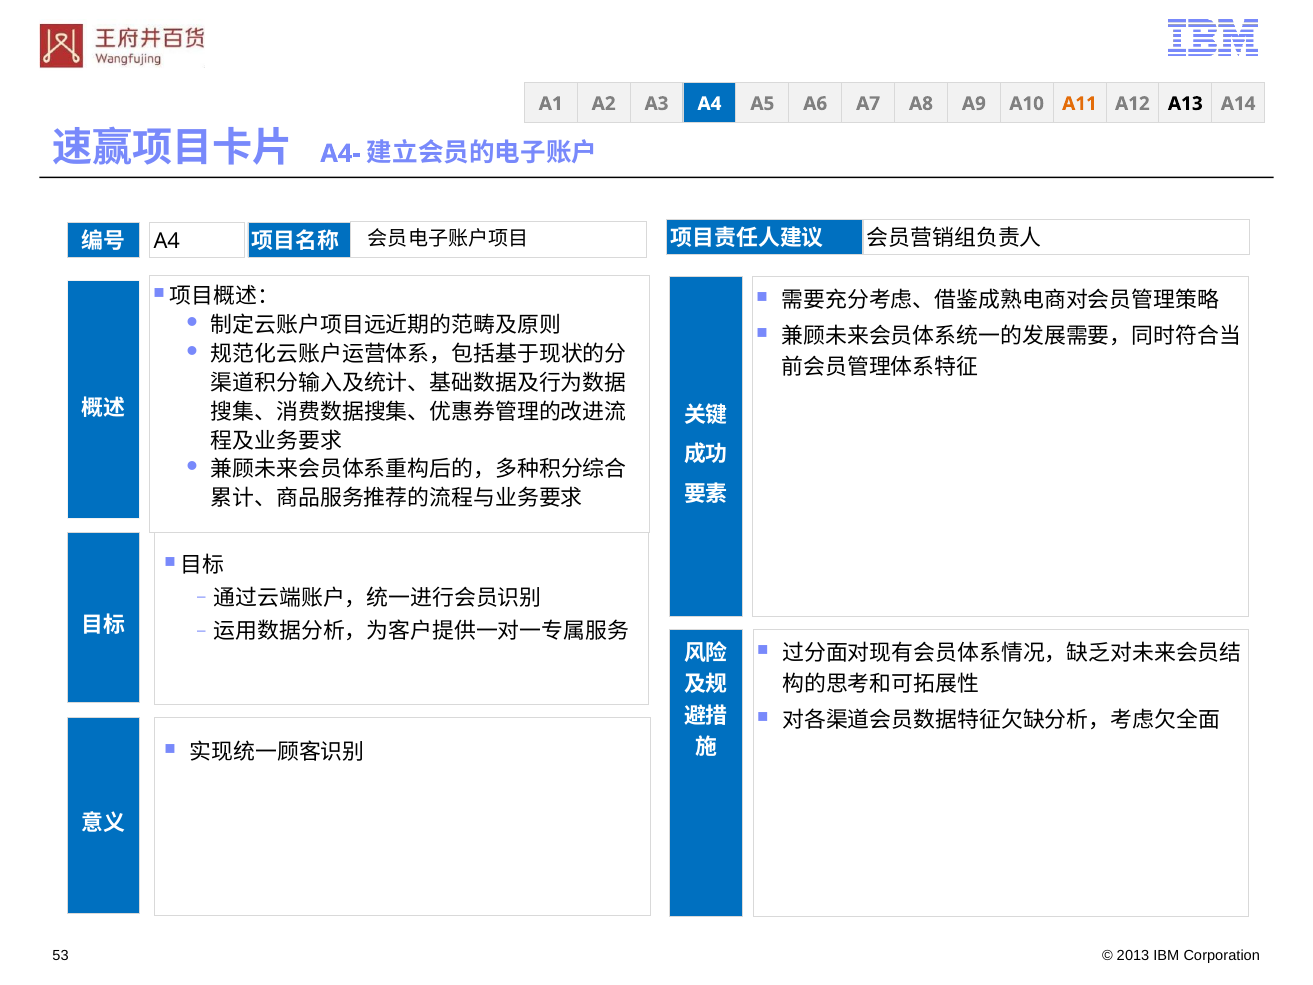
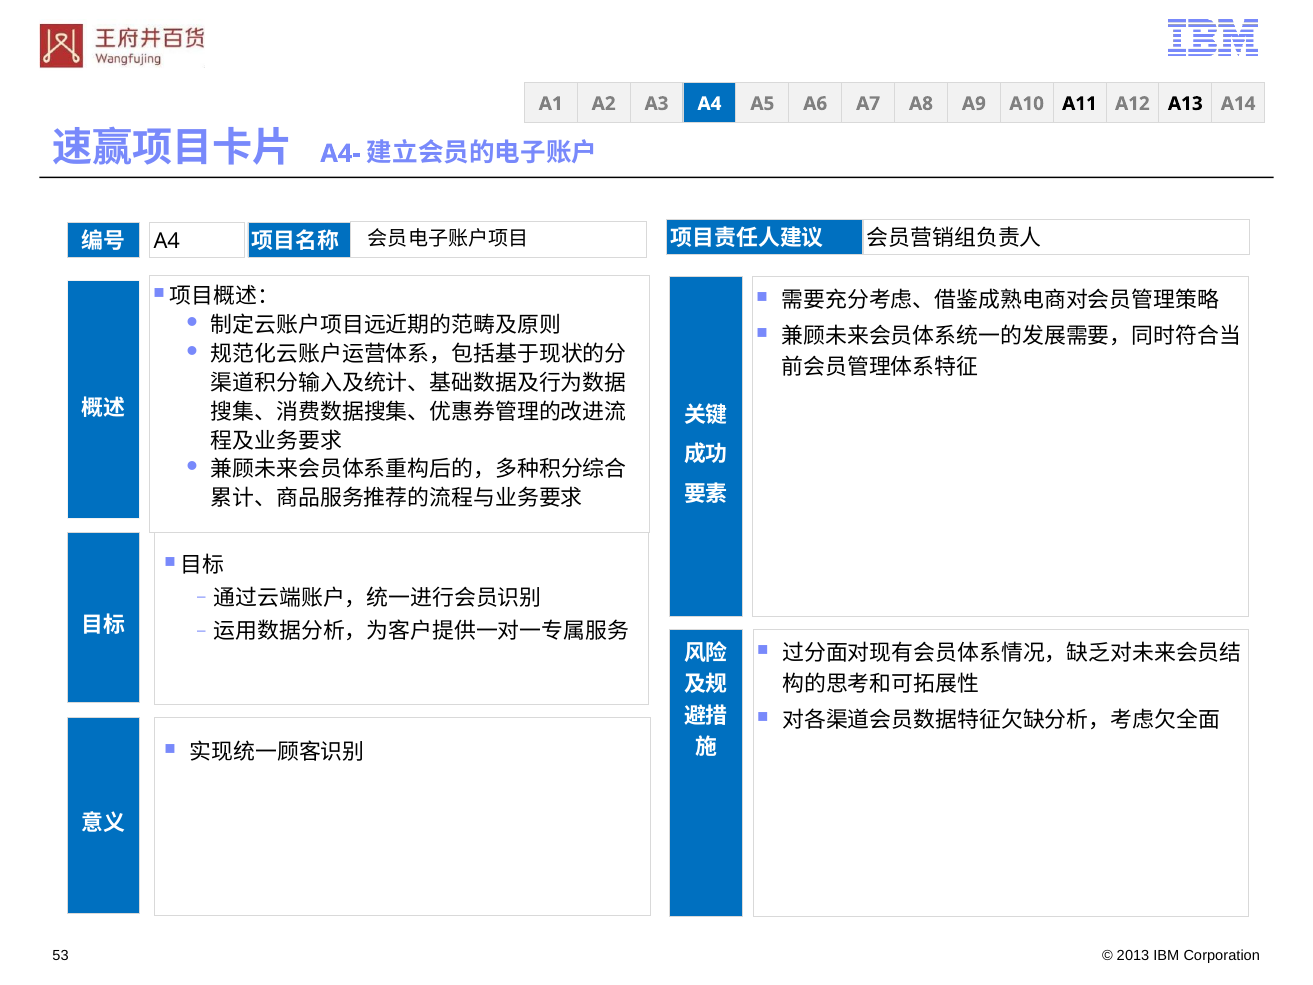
A11 colour: orange -> black (1080, 104)
